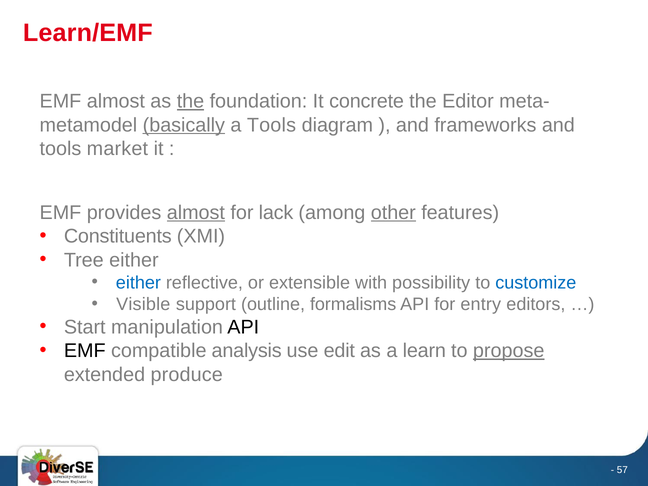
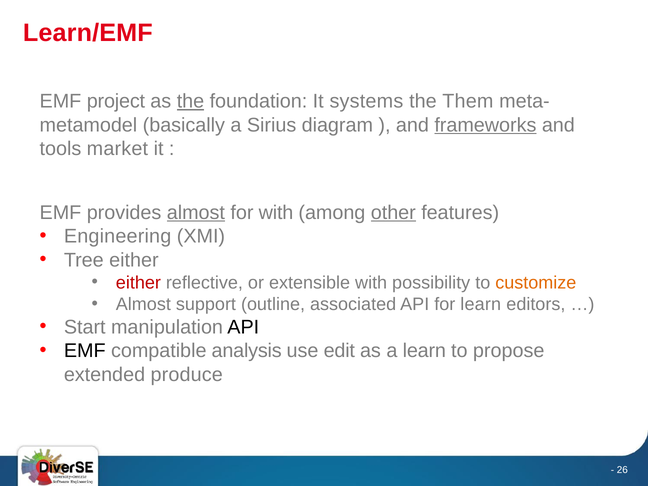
EMF almost: almost -> project (116, 101)
concrete: concrete -> systems (366, 101)
Editor: Editor -> Them (468, 101)
basically underline: present -> none (184, 125)
a Tools: Tools -> Sirius (272, 125)
frameworks underline: none -> present (485, 125)
for lack: lack -> with (276, 213)
Constituents: Constituents -> Engineering (118, 236)
either colour: blue -> red (138, 283)
customize colour: blue -> orange (536, 283)
Visible: Visible -> Almost (143, 304)
formalisms: formalisms -> associated (353, 304)
for entry: entry -> learn (481, 304)
propose underline: present -> none (509, 351)
57: 57 -> 26 (622, 470)
